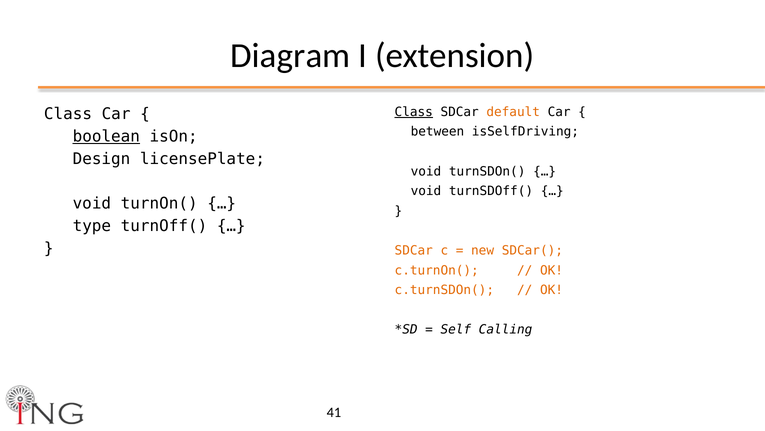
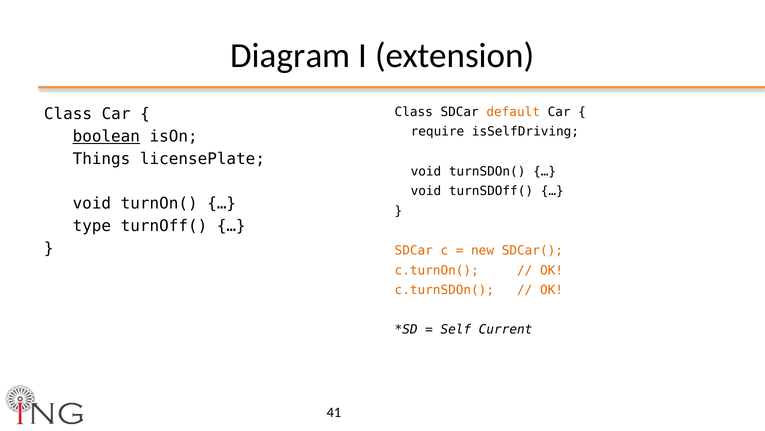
Class underline: present -> none (414, 112)
between: between -> require (437, 132)
Design: Design -> Things (101, 159)
Calling: Calling -> Current (506, 329)
